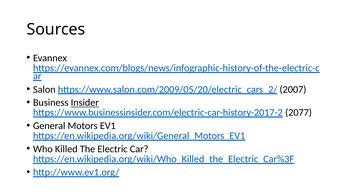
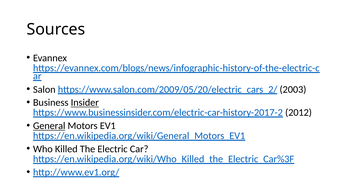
2007: 2007 -> 2003 (293, 89)
2077: 2077 -> 2012 (299, 112)
General underline: none -> present (49, 126)
